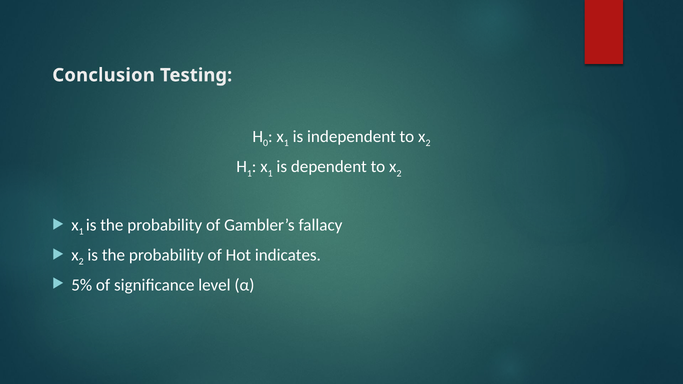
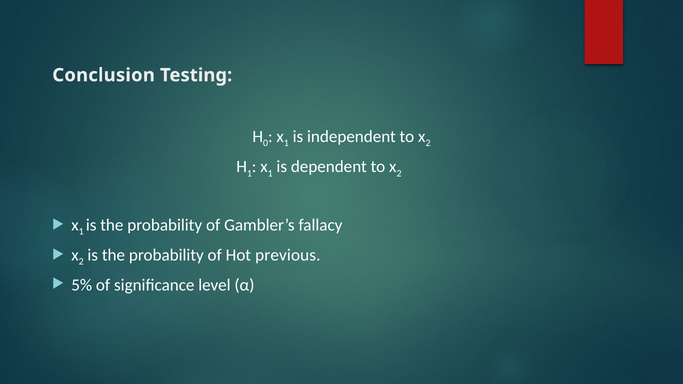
indicates: indicates -> previous (288, 255)
